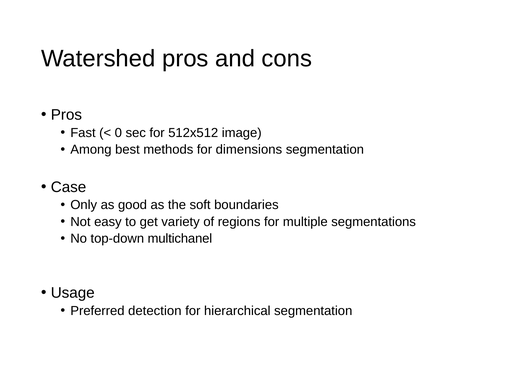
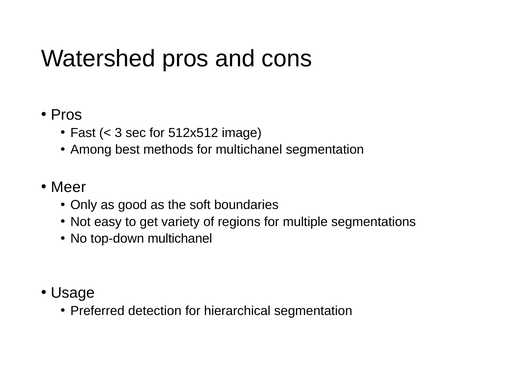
0: 0 -> 3 (118, 133)
for dimensions: dimensions -> multichanel (249, 149)
Case: Case -> Meer (68, 187)
